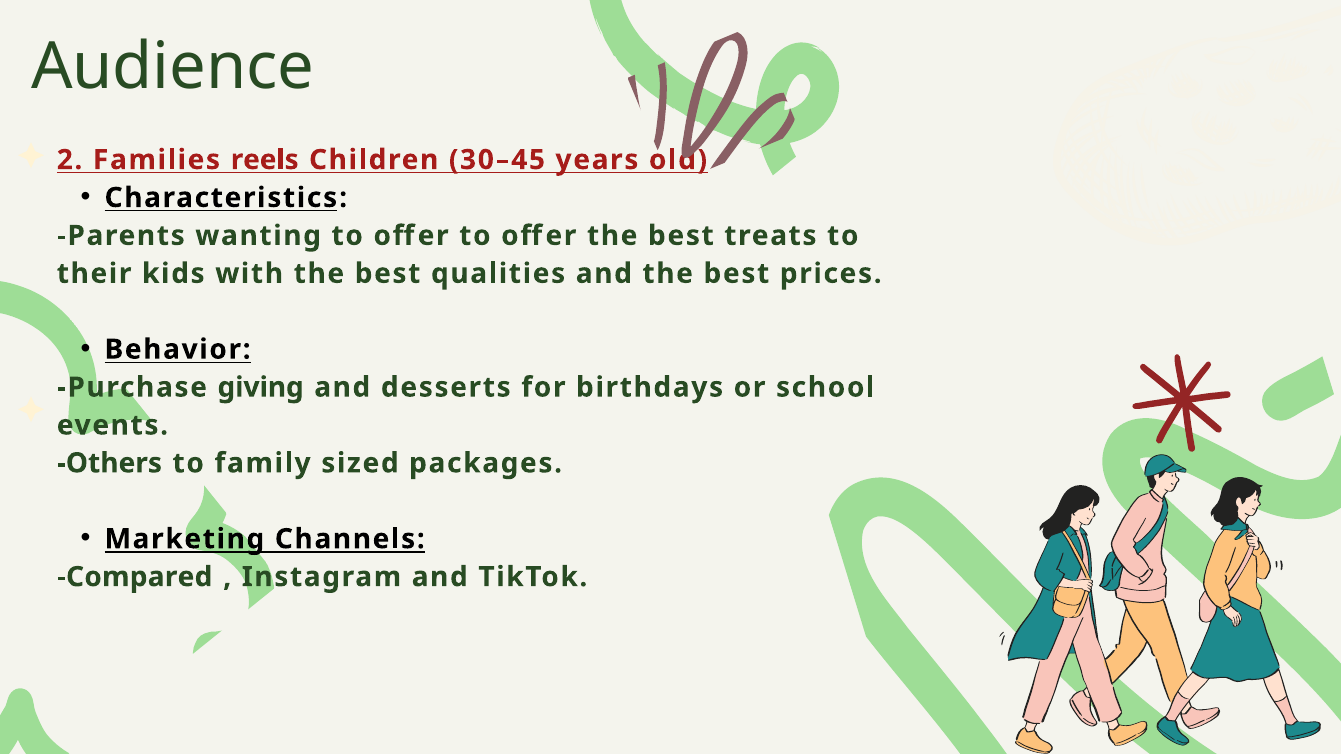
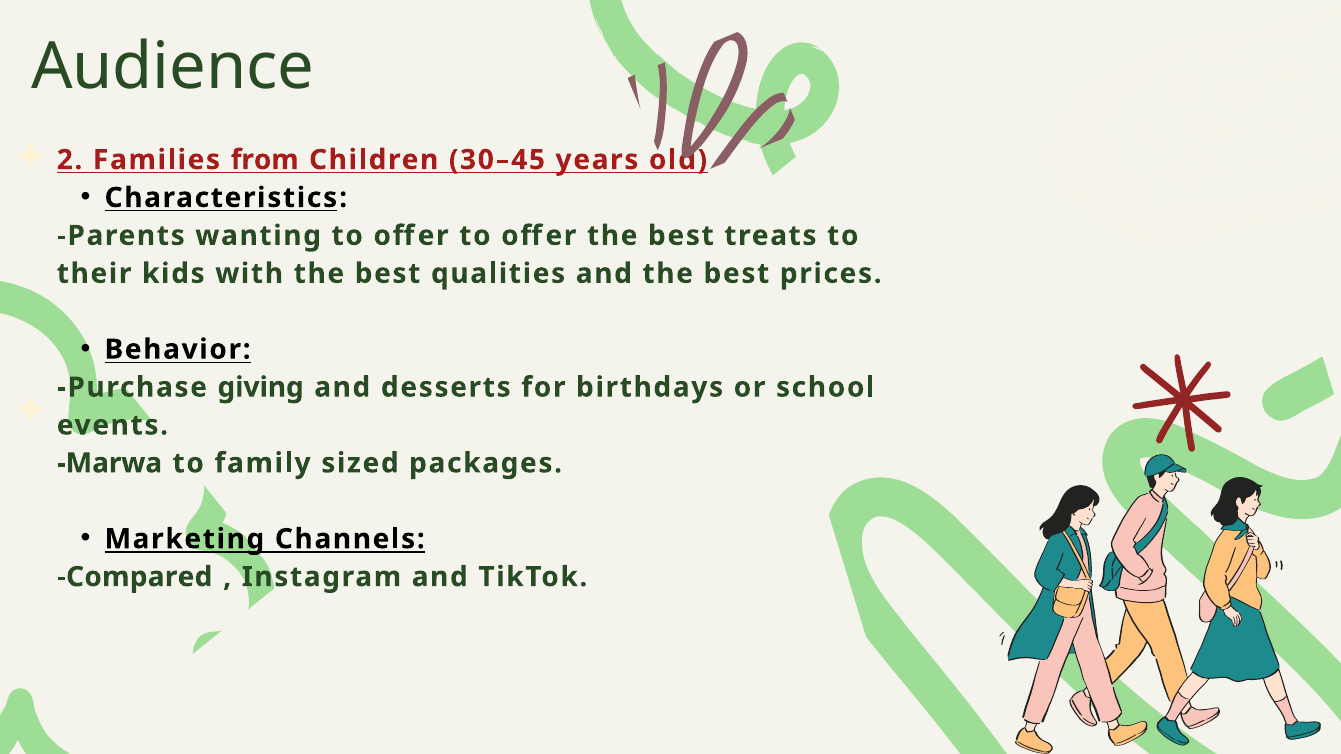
reels: reels -> from (265, 160)
Others: Others -> Marwa (109, 463)
